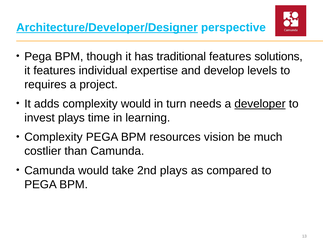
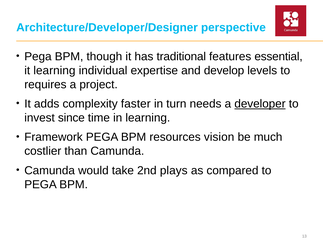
Architecture/Developer/Designer underline: present -> none (107, 28)
solutions: solutions -> essential (279, 57)
it features: features -> learning (54, 71)
complexity would: would -> faster (136, 104)
invest plays: plays -> since (71, 118)
Complexity: Complexity -> Framework (54, 137)
